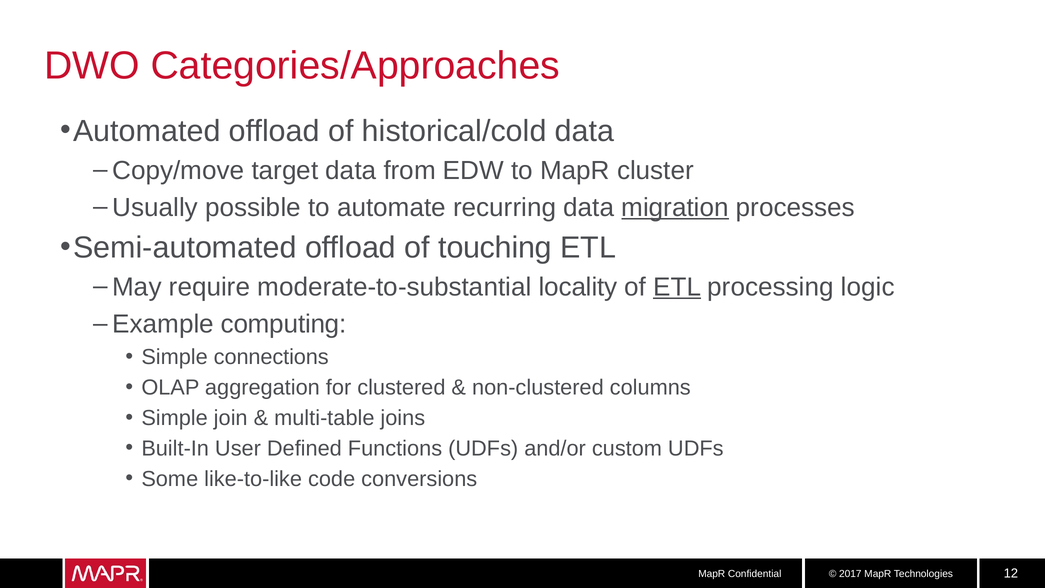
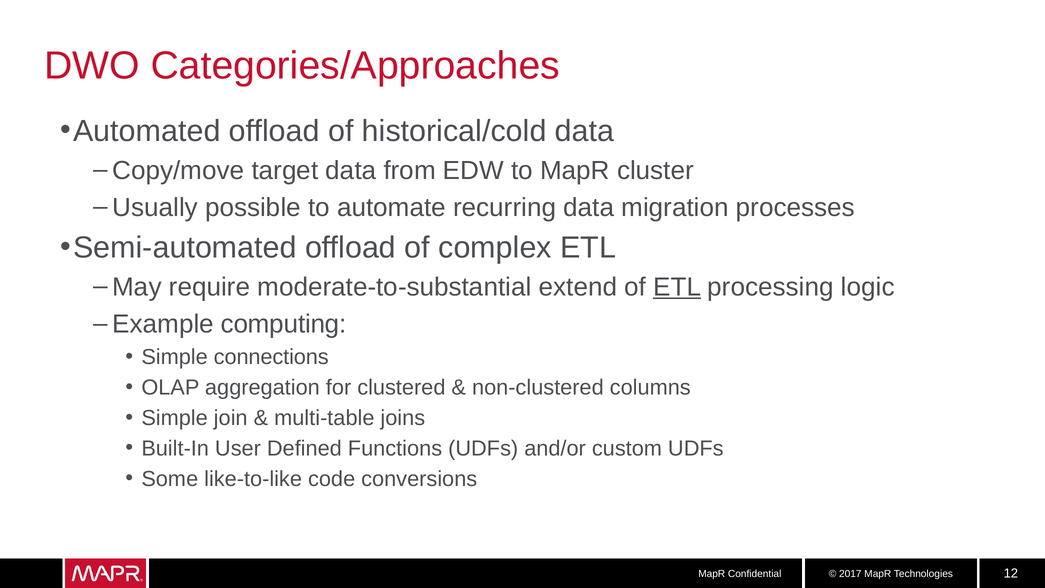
migration underline: present -> none (675, 208)
touching: touching -> complex (495, 248)
locality: locality -> extend (578, 287)
